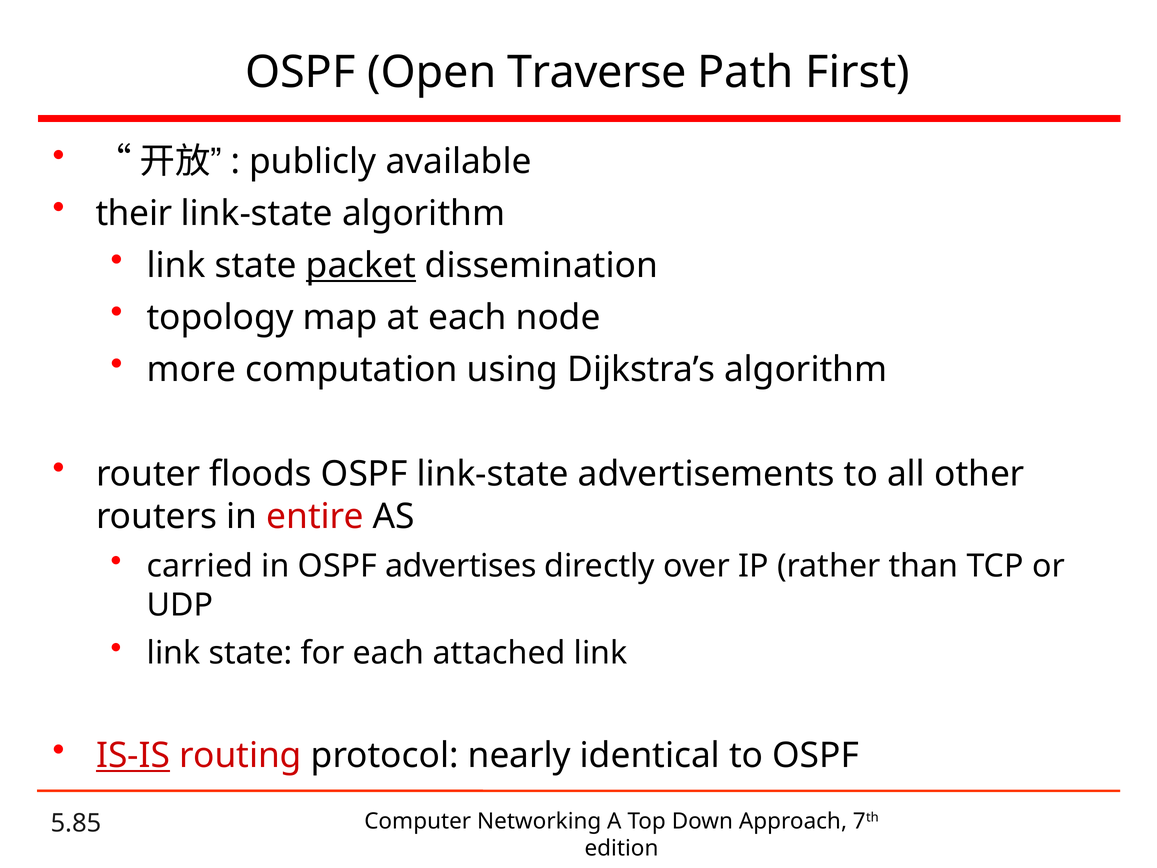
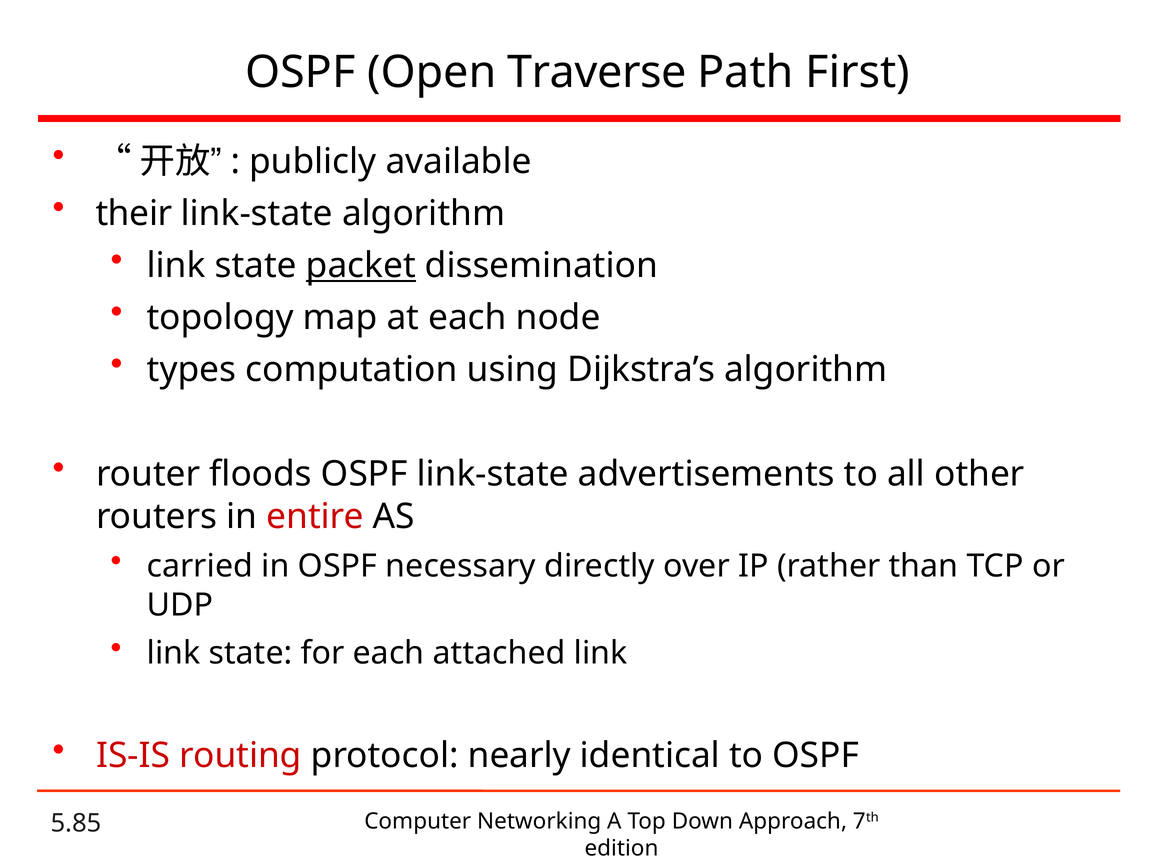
more: more -> types (192, 370)
advertises: advertises -> necessary (461, 566)
IS-IS underline: present -> none (133, 755)
